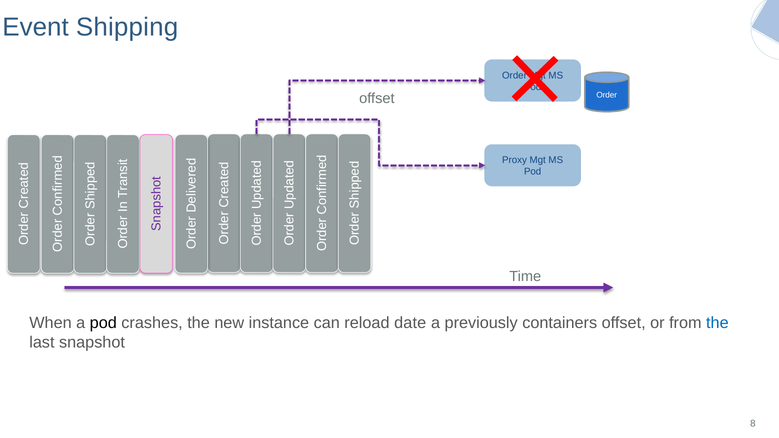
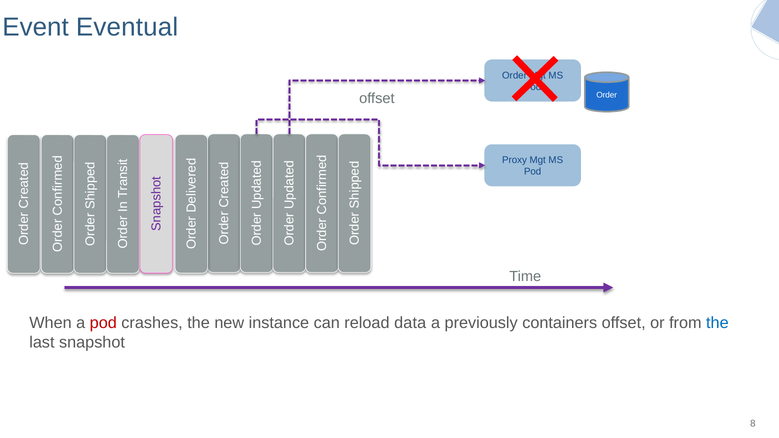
Shipping: Shipping -> Eventual (127, 27)
pod colour: black -> red (103, 323)
date: date -> data (410, 323)
